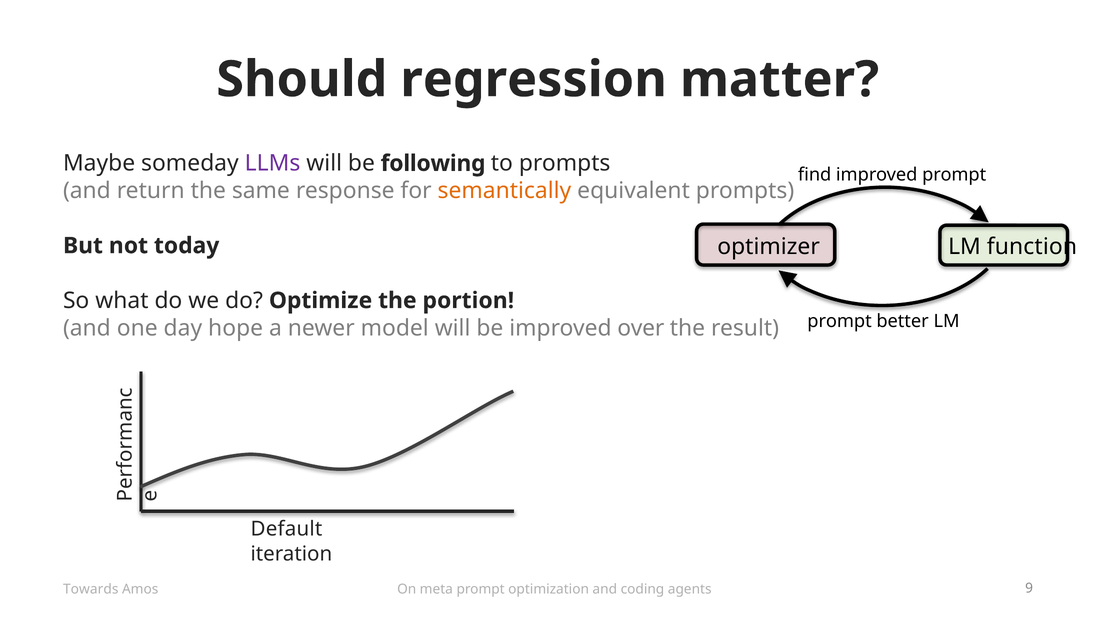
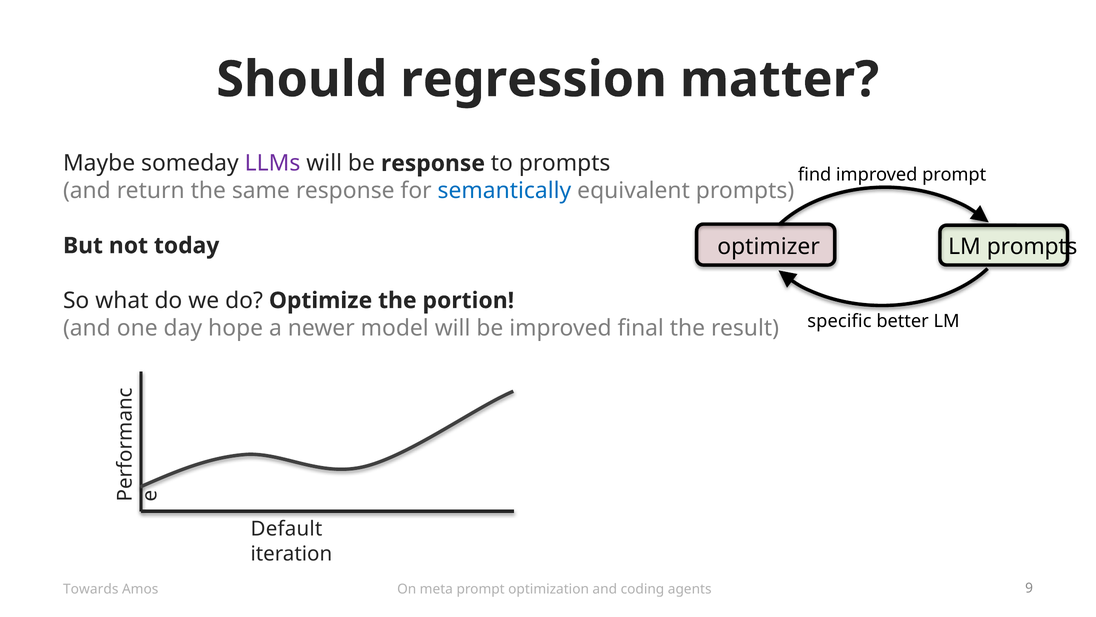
be following: following -> response (433, 163)
semantically colour: orange -> blue (504, 191)
LM function: function -> prompts (1032, 246)
prompt: prompt -> specific (839, 321)
over: over -> final (641, 328)
